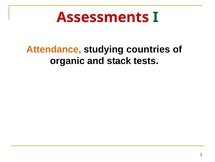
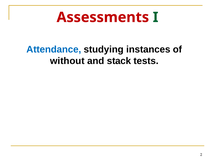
Attendance colour: orange -> blue (54, 49)
countries: countries -> instances (148, 49)
organic: organic -> without (67, 61)
